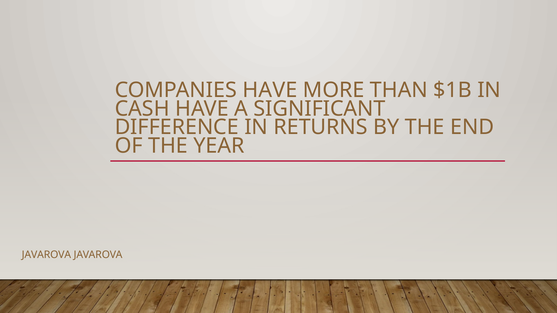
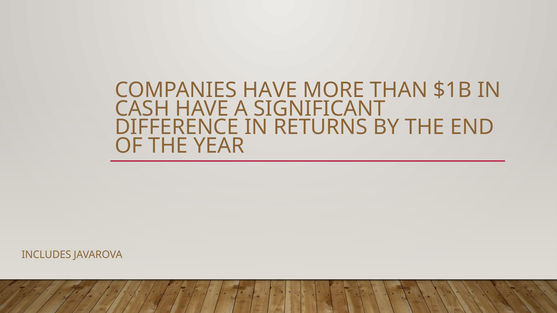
JAVAROVA: JAVAROVA -> INCLUDES (46, 255)
